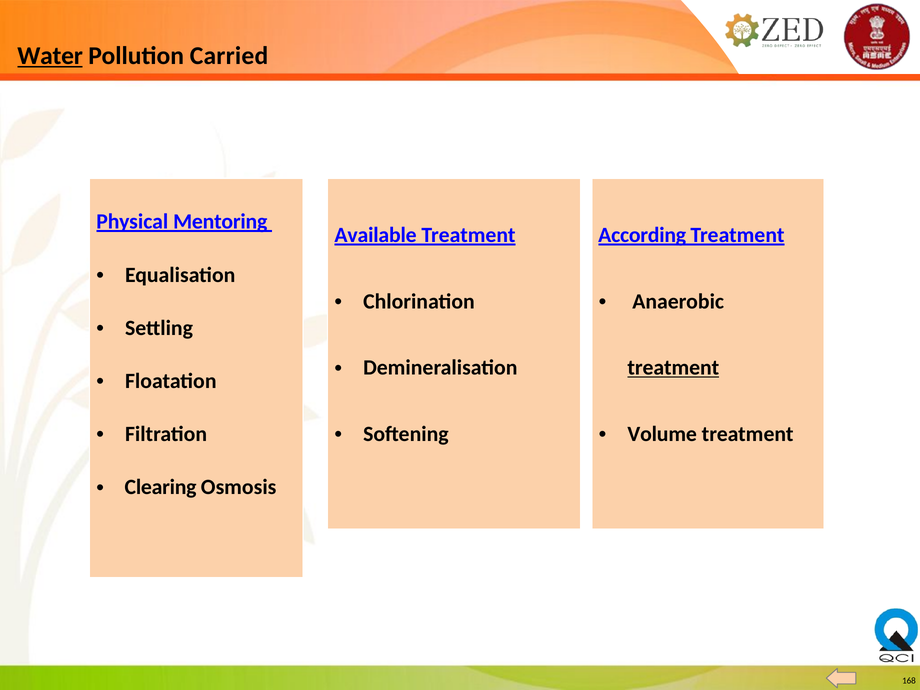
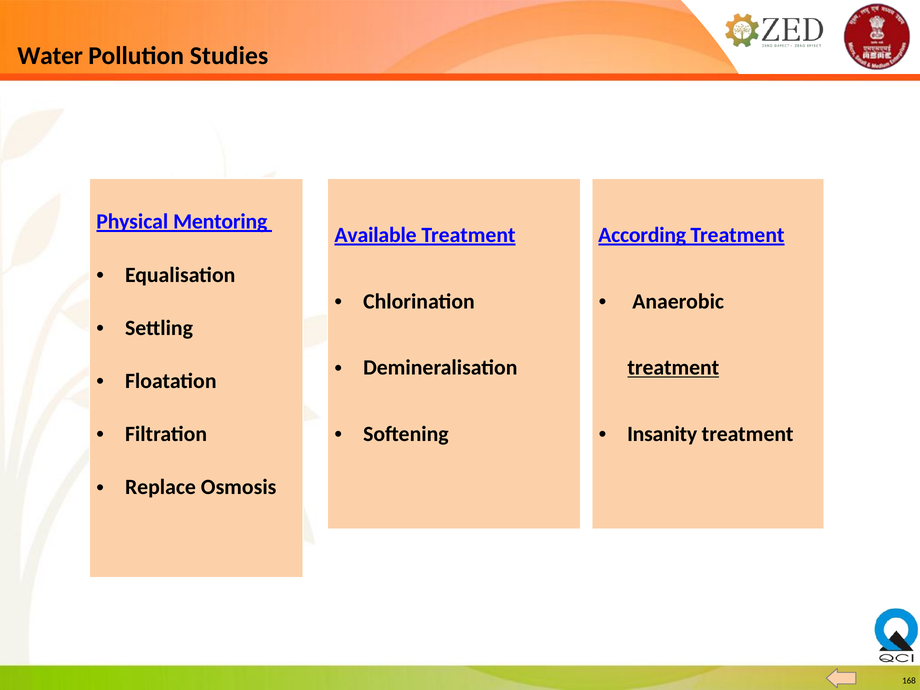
Water underline: present -> none (50, 56)
Carried: Carried -> Studies (229, 56)
Volume: Volume -> Insanity (662, 434)
Clearing: Clearing -> Replace (160, 487)
